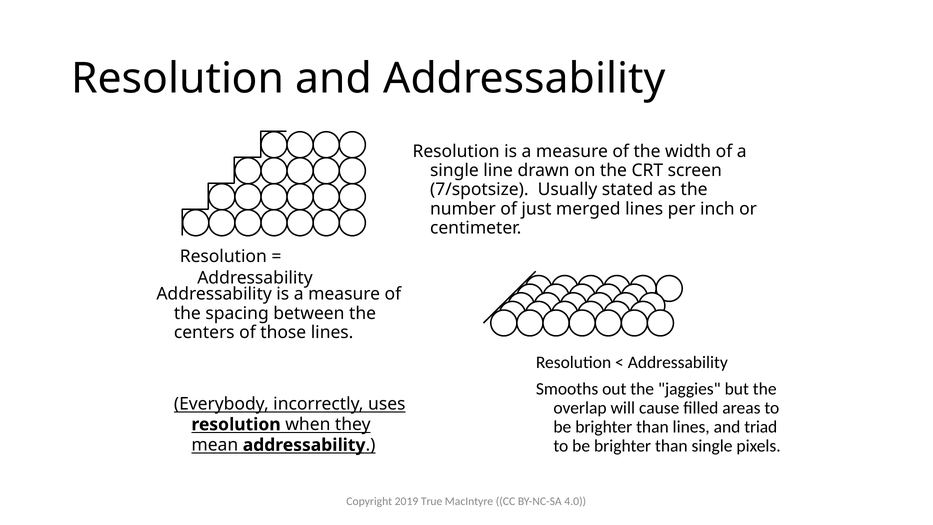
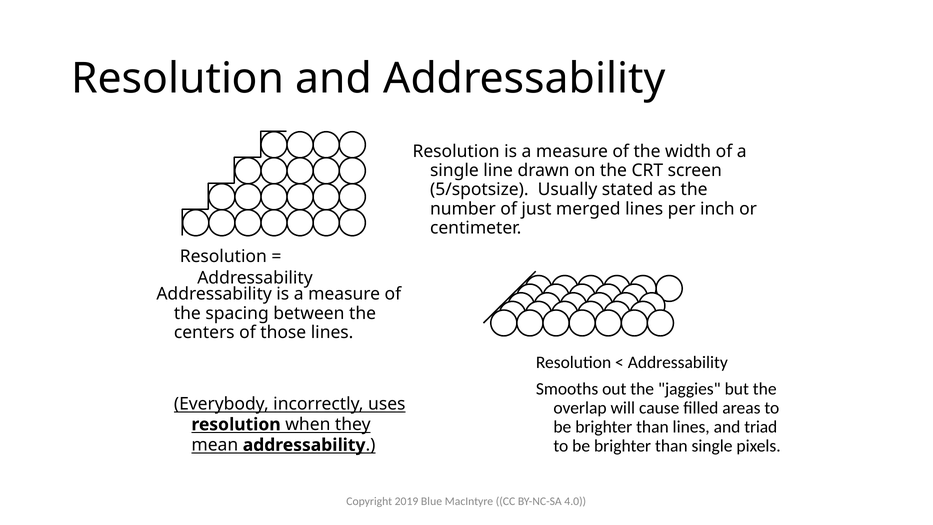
7/spotsize: 7/spotsize -> 5/spotsize (479, 190)
True: True -> Blue (432, 501)
